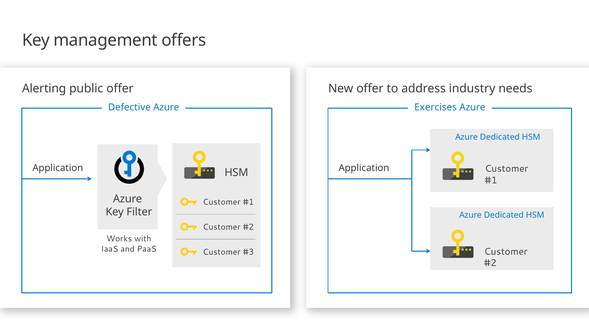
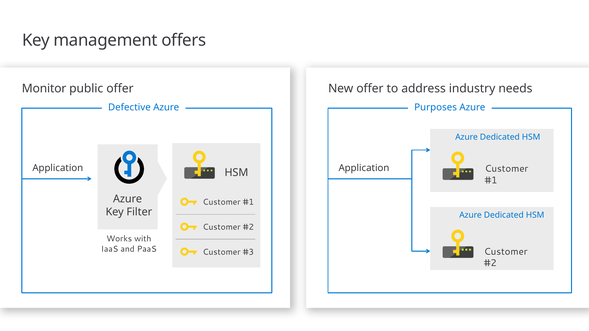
Alerting: Alerting -> Monitor (44, 89)
Exercises: Exercises -> Purposes (436, 107)
